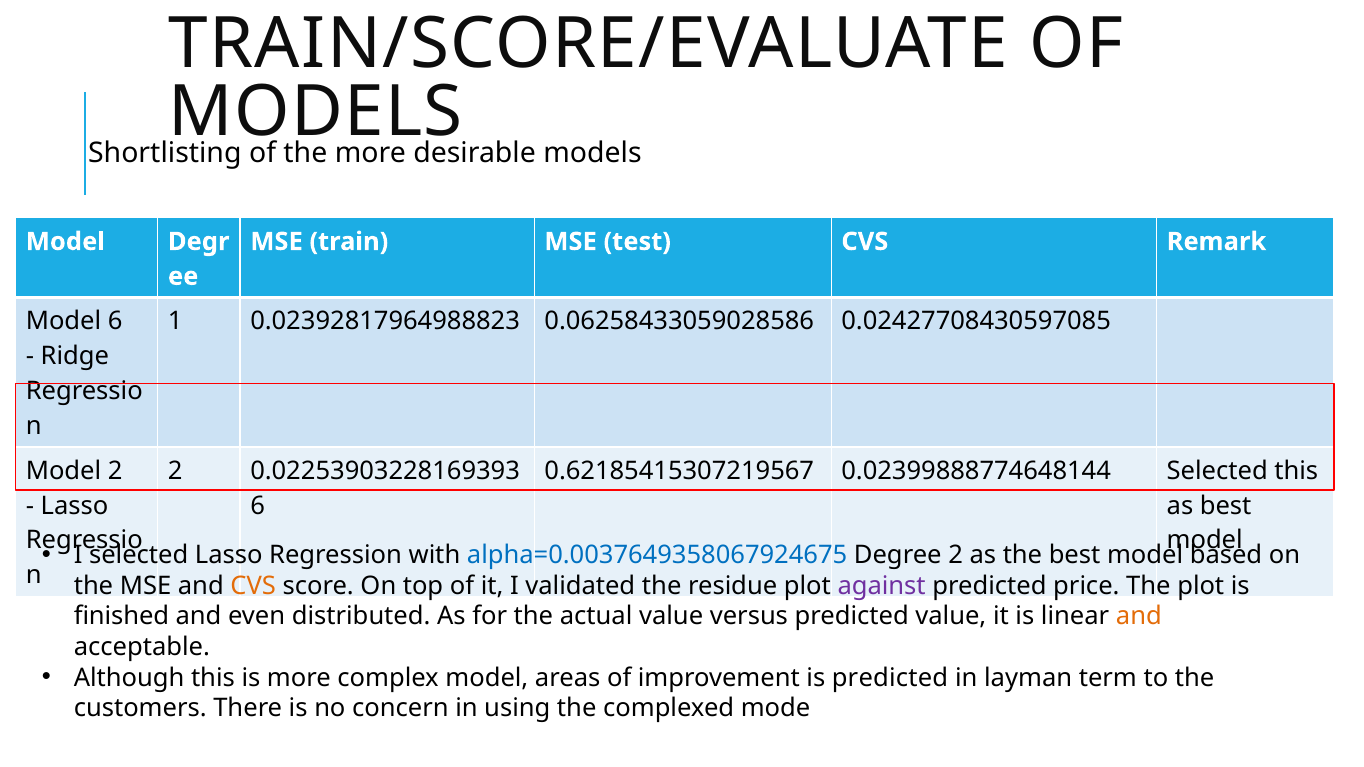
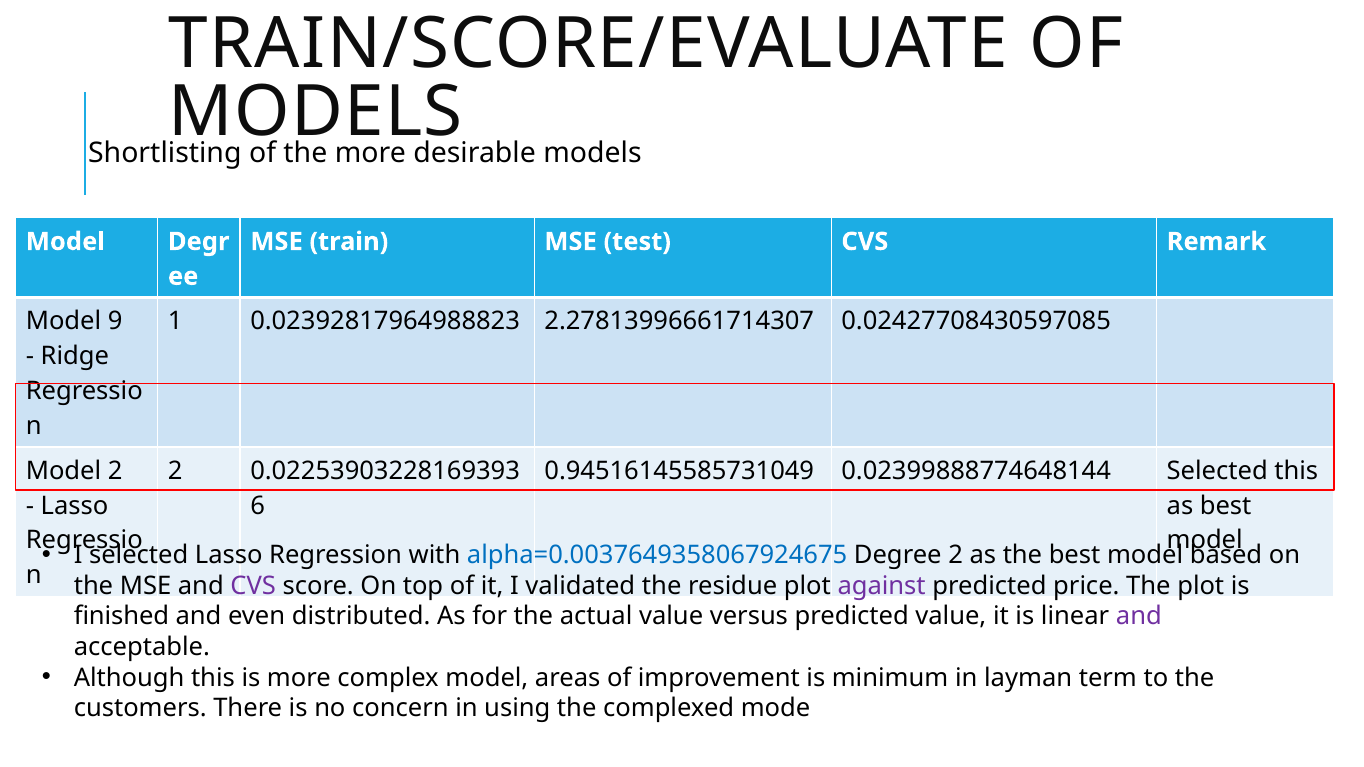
Model 6: 6 -> 9 (115, 322)
0.06258433059028586: 0.06258433059028586 -> 2.27813996661714307 (679, 322)
0.62185415307219567: 0.62185415307219567 -> 0.94516145585731049 (679, 471)
CVS colour: orange -> purple (253, 586)
and colour: orange -> purple (1139, 617)
is predicted: predicted -> minimum (890, 678)
